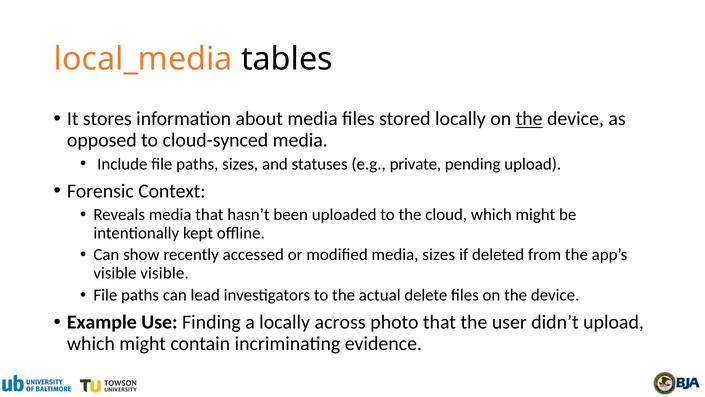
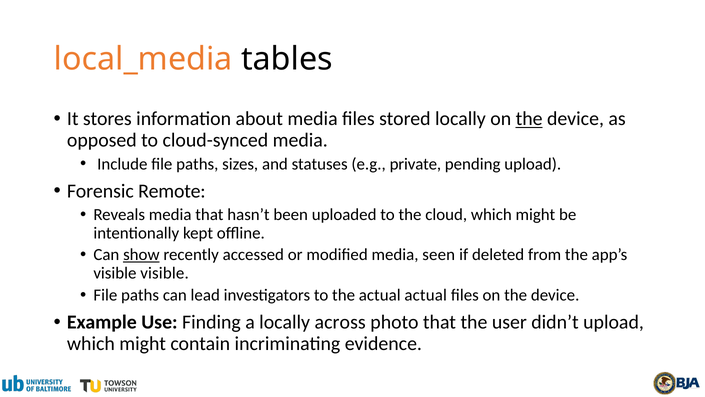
Context: Context -> Remote (172, 191)
show underline: none -> present (141, 255)
media sizes: sizes -> seen (439, 255)
actual delete: delete -> actual (426, 295)
